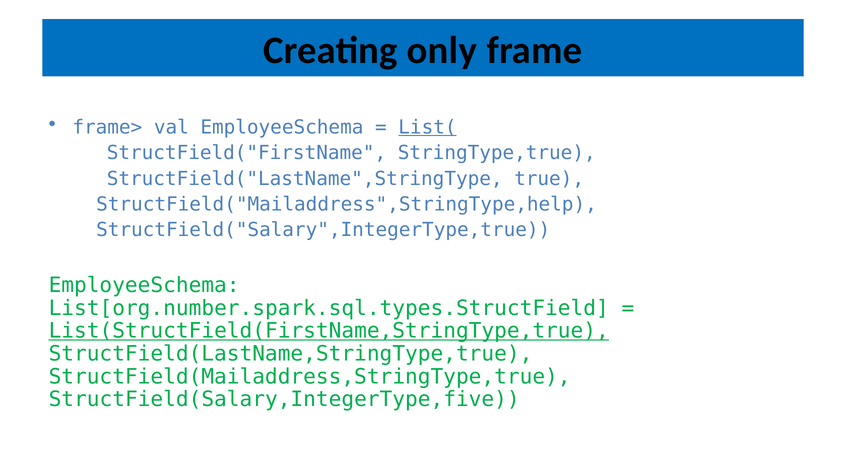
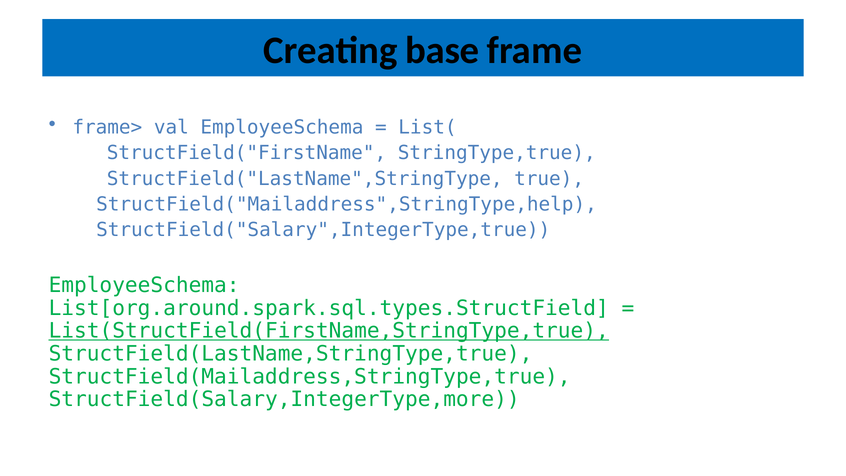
only: only -> base (442, 50)
List( underline: present -> none (427, 127)
List[org.number.spark.sql.types.StructField: List[org.number.spark.sql.types.StructField -> List[org.around.spark.sql.types.StructField (329, 308)
StructField(Salary,IntegerType,five: StructField(Salary,IntegerType,five -> StructField(Salary,IntegerType,more (284, 399)
